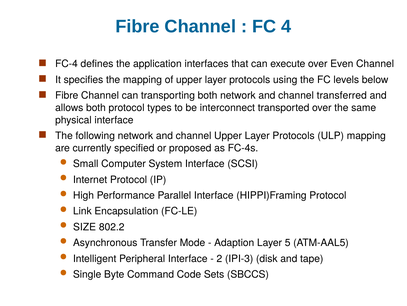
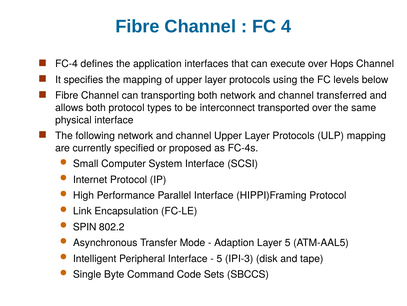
Even: Even -> Hops (342, 64)
SIZE: SIZE -> SPIN (85, 227)
2: 2 -> 5 (219, 258)
